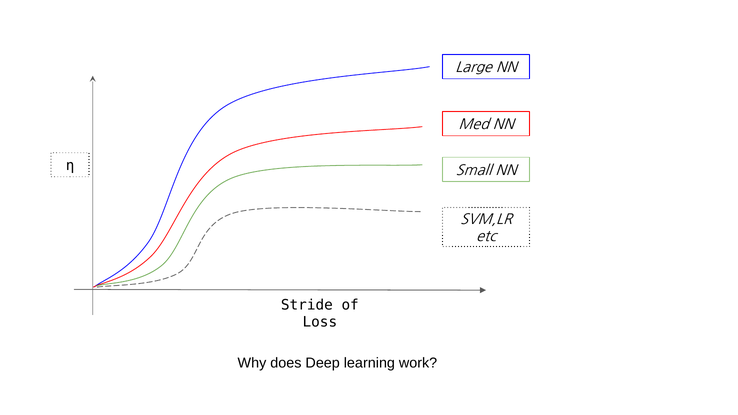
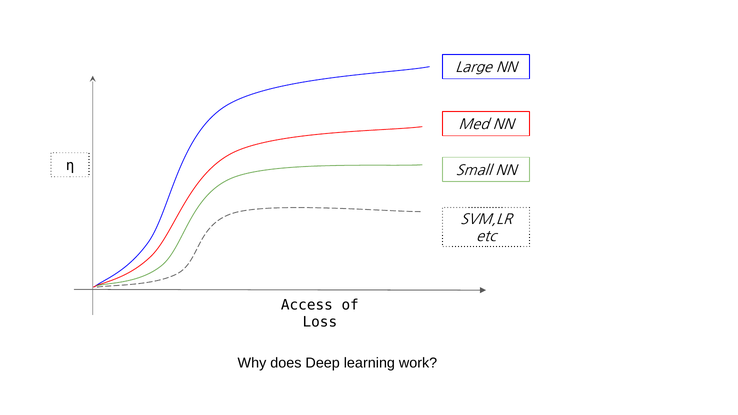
Stride: Stride -> Access (307, 305)
